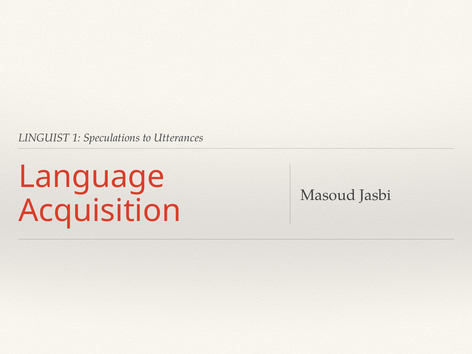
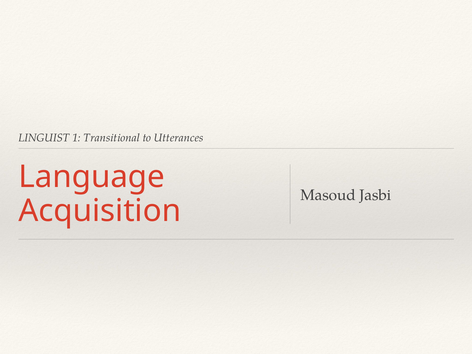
Speculations: Speculations -> Transitional (112, 138)
